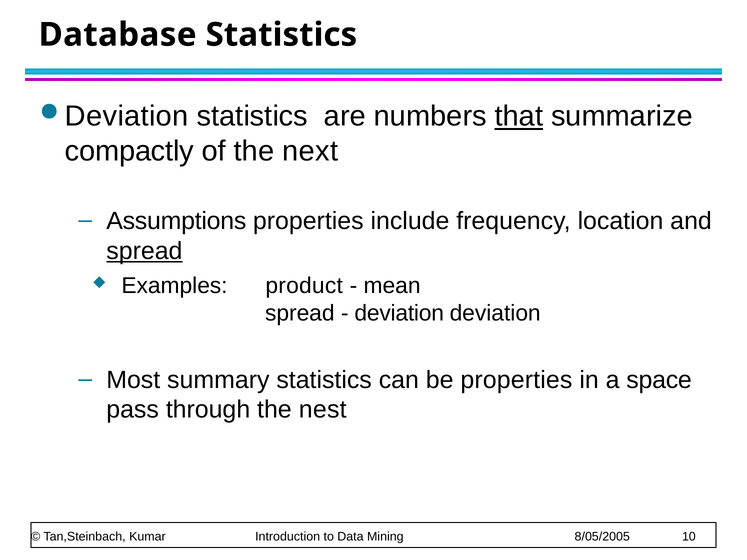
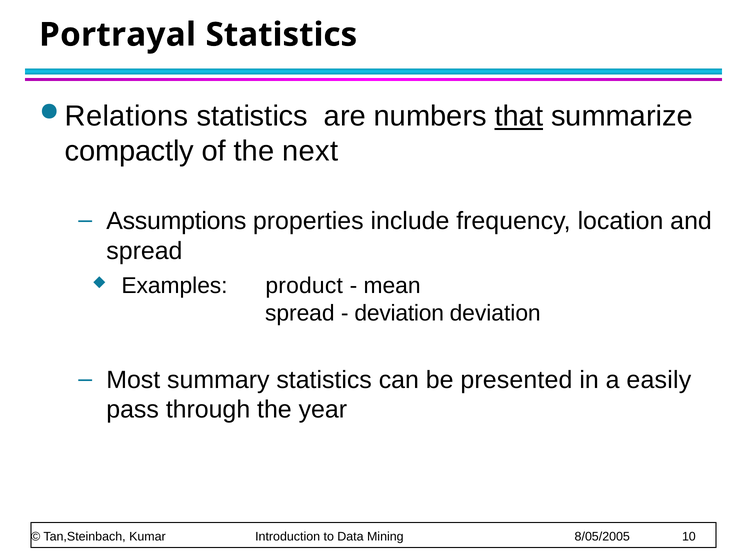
Database: Database -> Portrayal (118, 35)
Deviation: Deviation -> Relations (127, 116)
spread underline: present -> none (144, 251)
be properties: properties -> presented (516, 380)
space: space -> easily (659, 380)
nest: nest -> year (323, 410)
